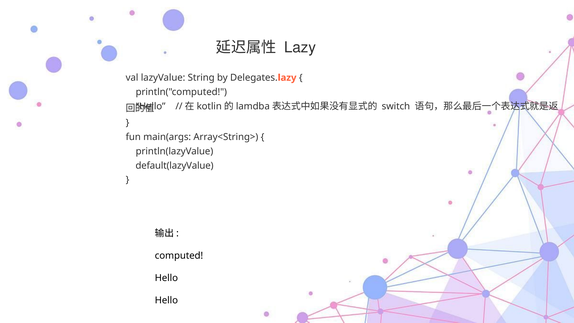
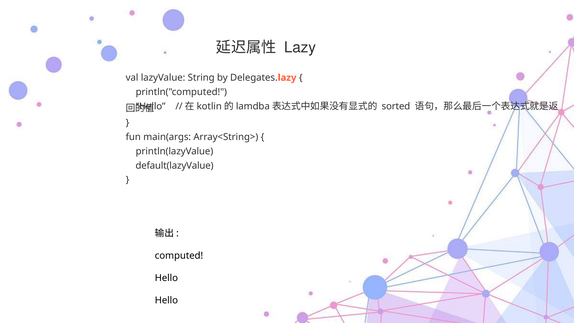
switch: switch -> sorted (396, 106)
